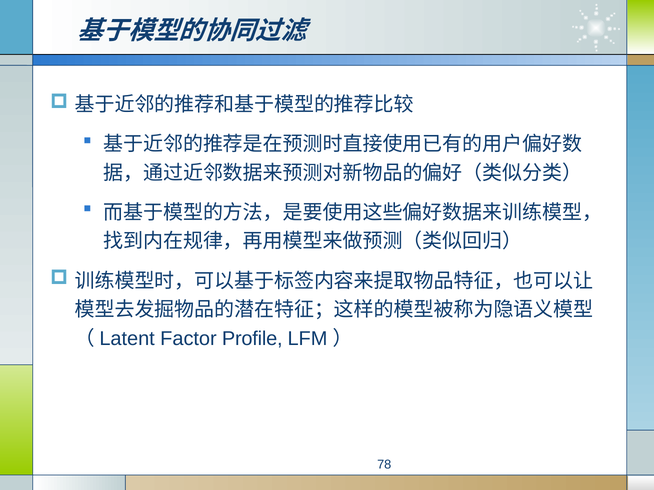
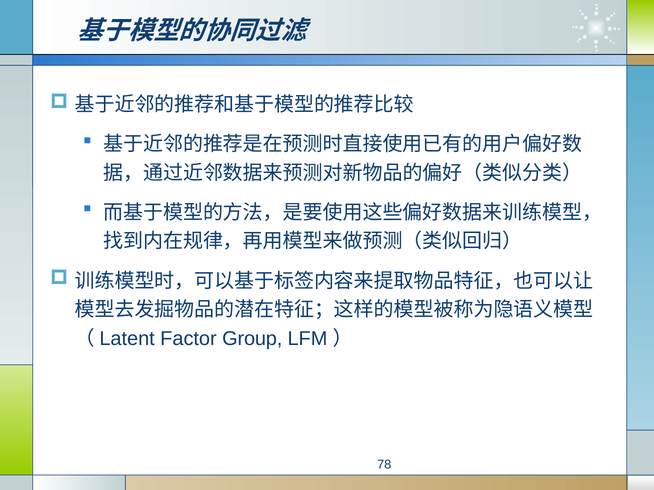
Profile: Profile -> Group (252, 339)
